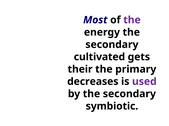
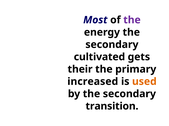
decreases: decreases -> increased (93, 82)
used colour: purple -> orange (144, 82)
symbiotic: symbiotic -> transition (112, 107)
